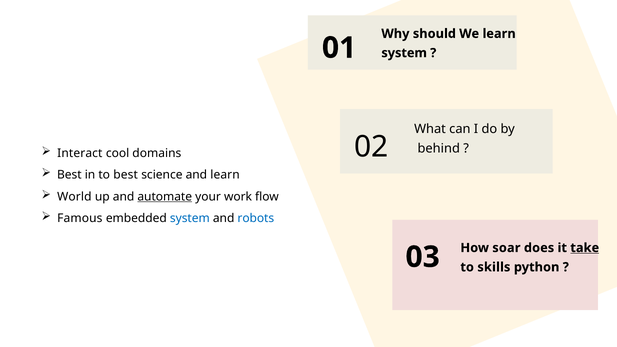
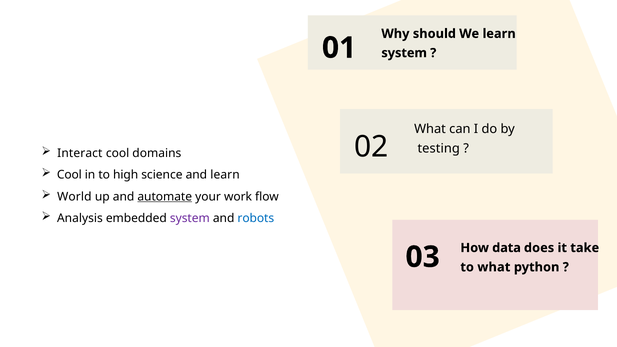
behind: behind -> testing (439, 148)
Best: Best -> Cool (69, 175)
to best: best -> high (126, 175)
Famous: Famous -> Analysis (80, 218)
system colour: blue -> purple (190, 218)
soar: soar -> data (507, 248)
take underline: present -> none (585, 248)
to skills: skills -> what (494, 267)
